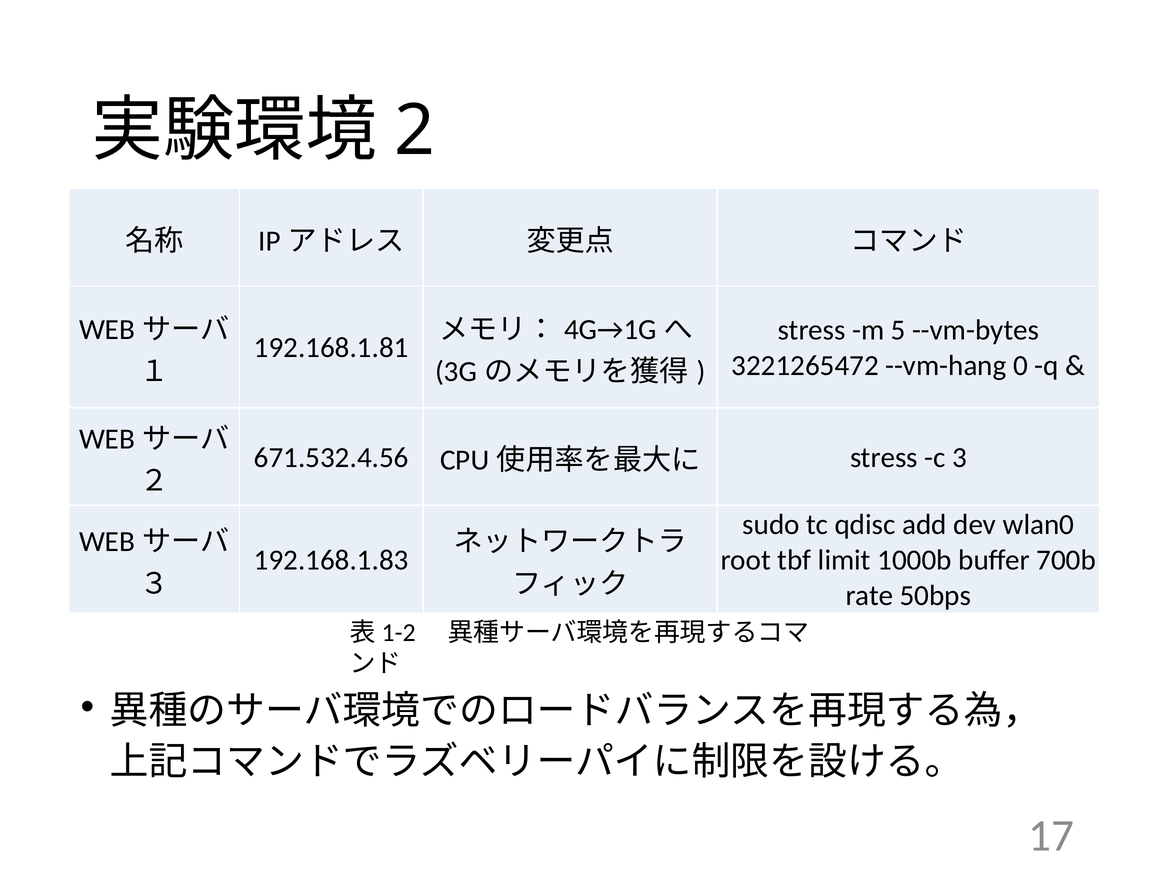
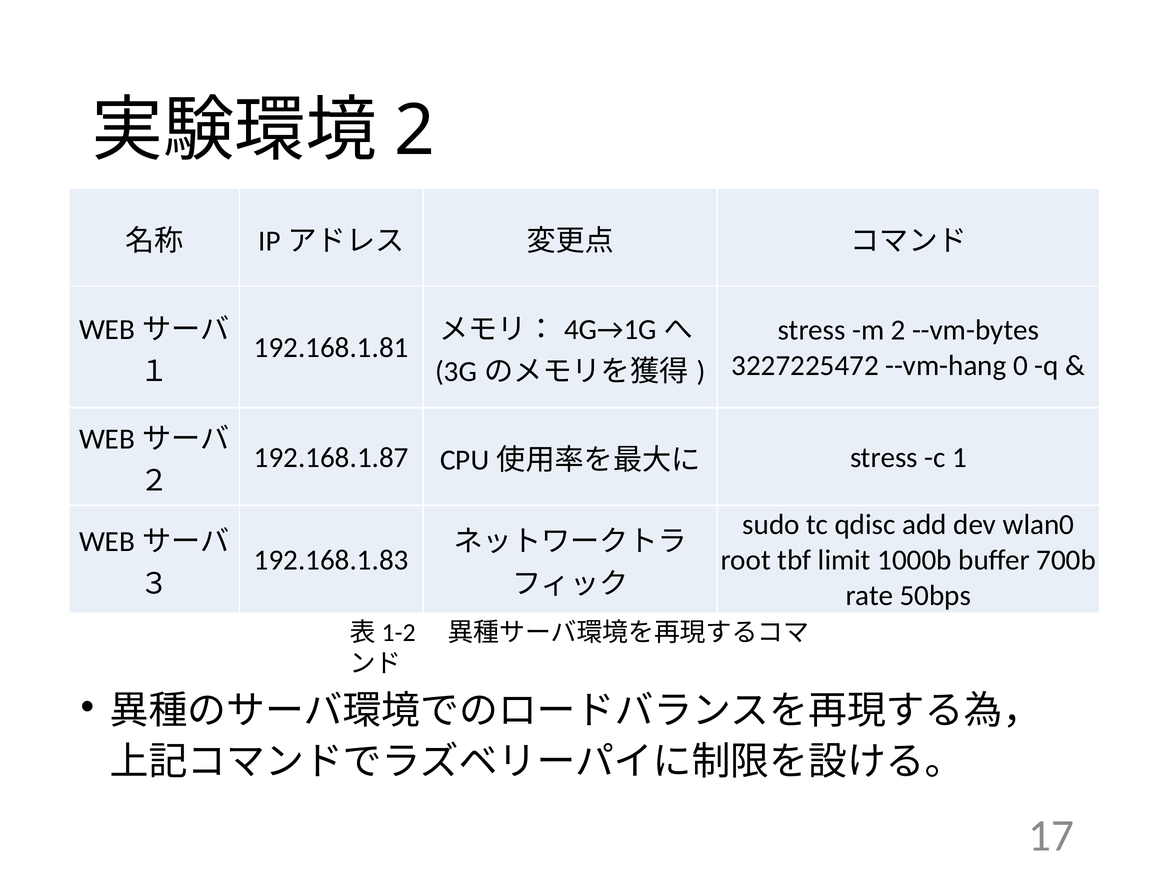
m 5: 5 -> 2 (898, 330)
3221265472: 3221265472 -> 3227225472 (805, 366)
671.532.4.56: 671.532.4.56 -> 192.168.1.87 (331, 458)
3: 3 -> 1 (959, 458)
